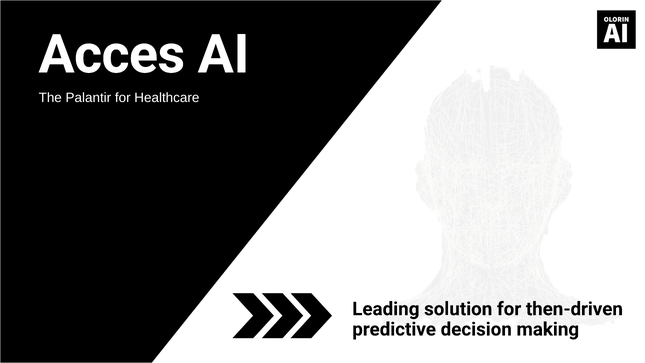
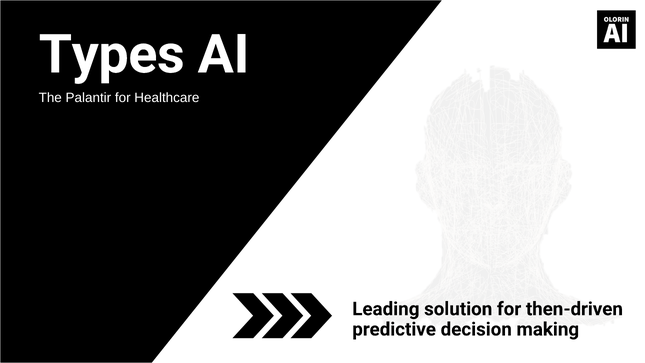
Acces: Acces -> Types (112, 55)
